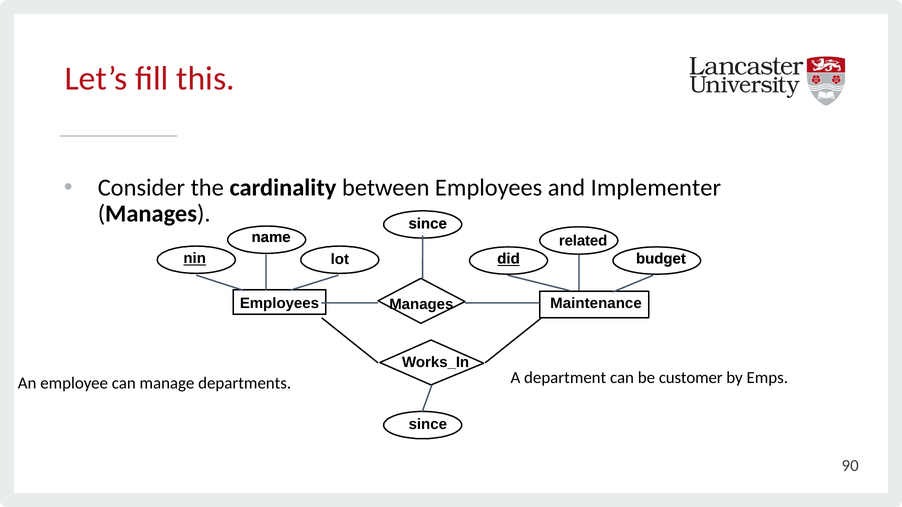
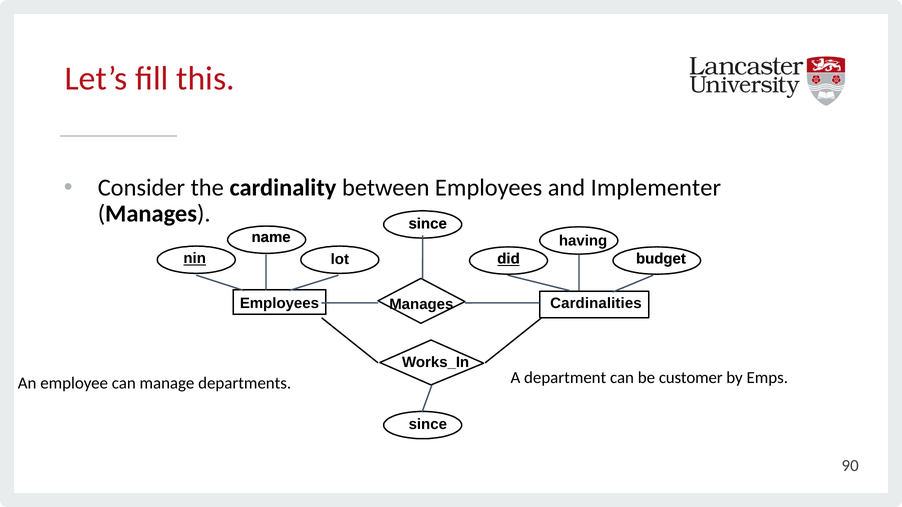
related: related -> having (583, 241)
Maintenance: Maintenance -> Cardinalities (596, 303)
